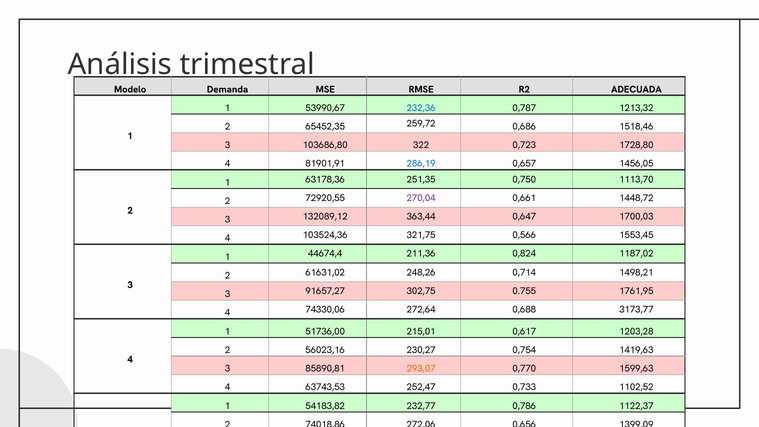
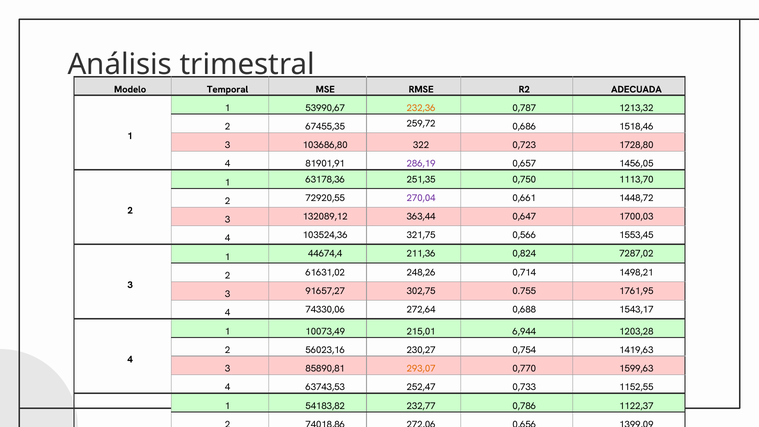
Demanda: Demanda -> Temporal (228, 89)
232,36 colour: blue -> orange (421, 108)
65452,35: 65452,35 -> 67455,35 (325, 127)
286,19 colour: blue -> purple (421, 164)
1187,02: 1187,02 -> 7287,02 (636, 254)
3173,77: 3173,77 -> 1543,17 (636, 310)
51736,00: 51736,00 -> 10073,49 (325, 331)
0,617: 0,617 -> 6,944 (524, 331)
1102,52: 1102,52 -> 1152,55 (636, 387)
